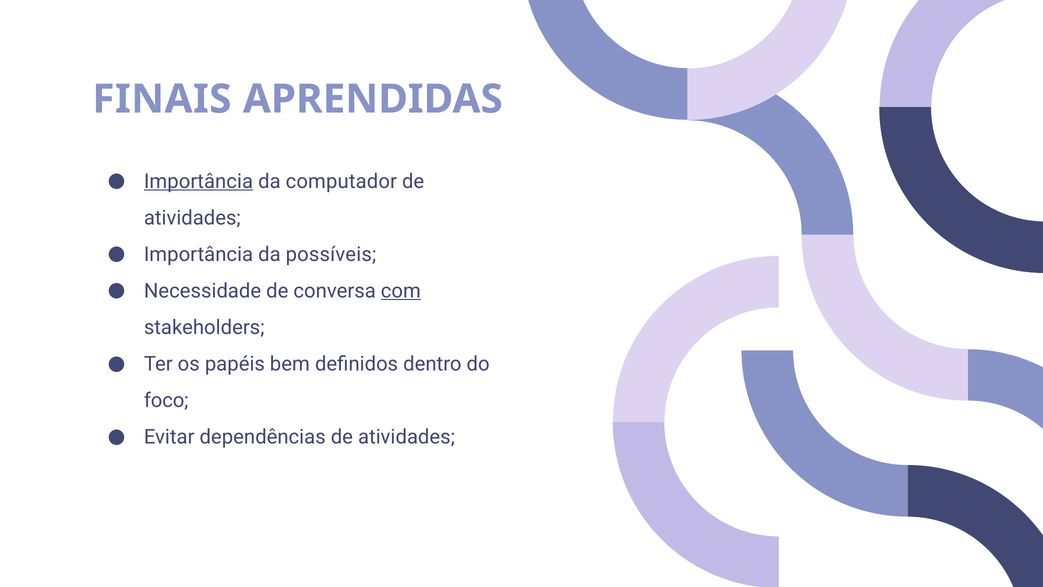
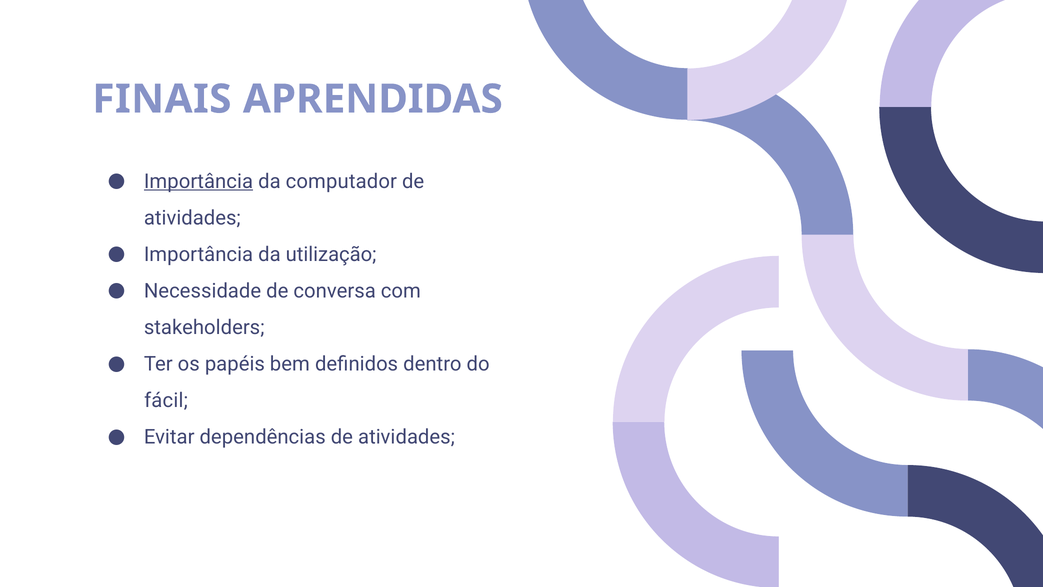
possíveis: possíveis -> utilização (331, 254)
com underline: present -> none (401, 291)
foco: foco -> fácil (166, 400)
